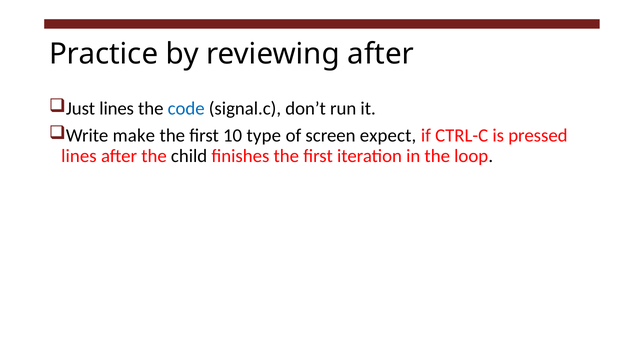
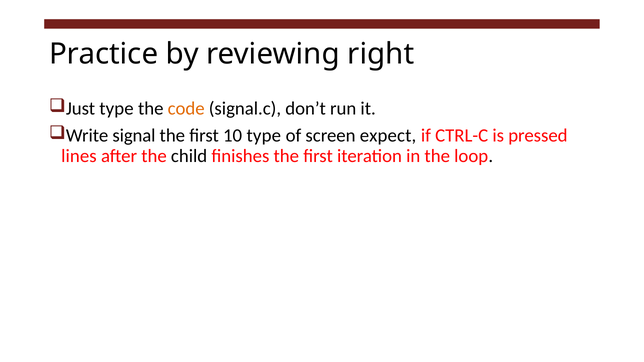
reviewing after: after -> right (381, 54)
Just lines: lines -> type (117, 109)
code colour: blue -> orange (186, 109)
make: make -> signal (134, 136)
